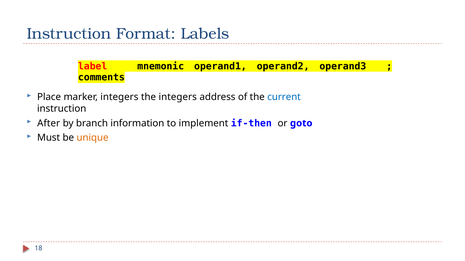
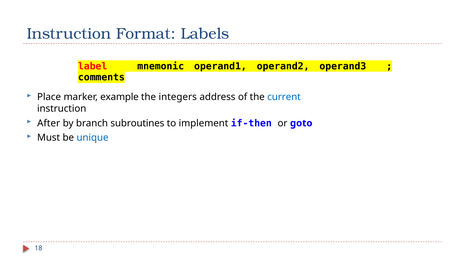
marker integers: integers -> example (119, 97)
information: information -> subroutines (137, 123)
unique colour: orange -> blue (93, 138)
